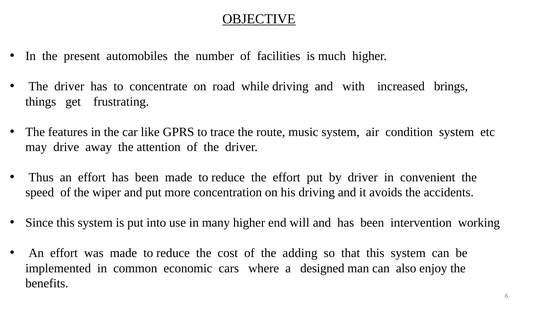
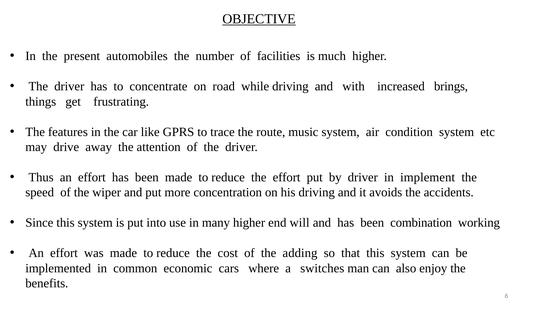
convenient: convenient -> implement (428, 177)
intervention: intervention -> combination (421, 222)
designed: designed -> switches (322, 268)
